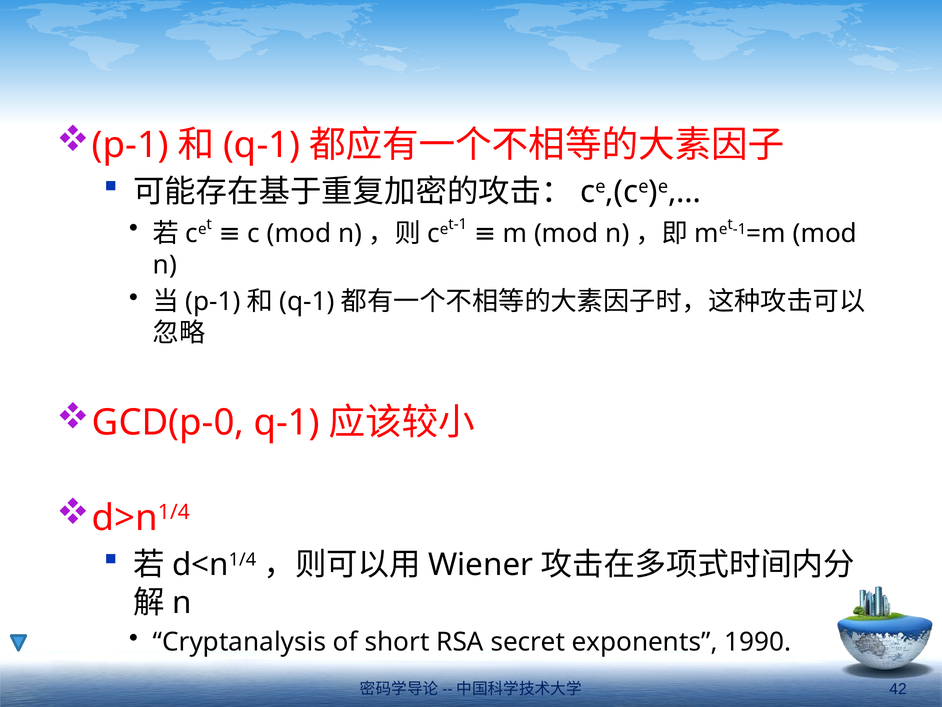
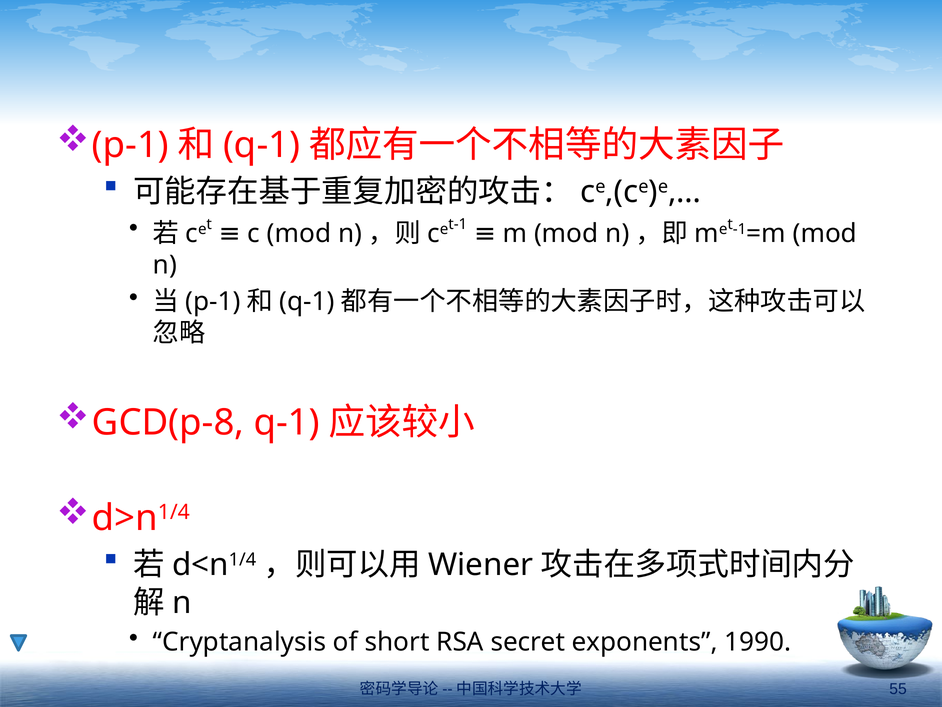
GCD(p-0: GCD(p-0 -> GCD(p-8 (168, 423)
42: 42 -> 55 (898, 689)
